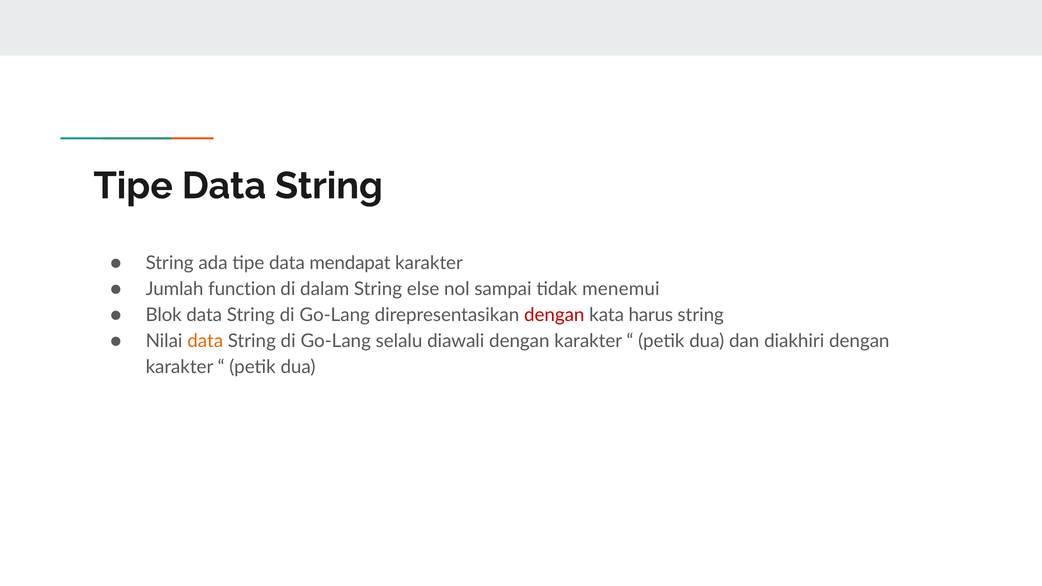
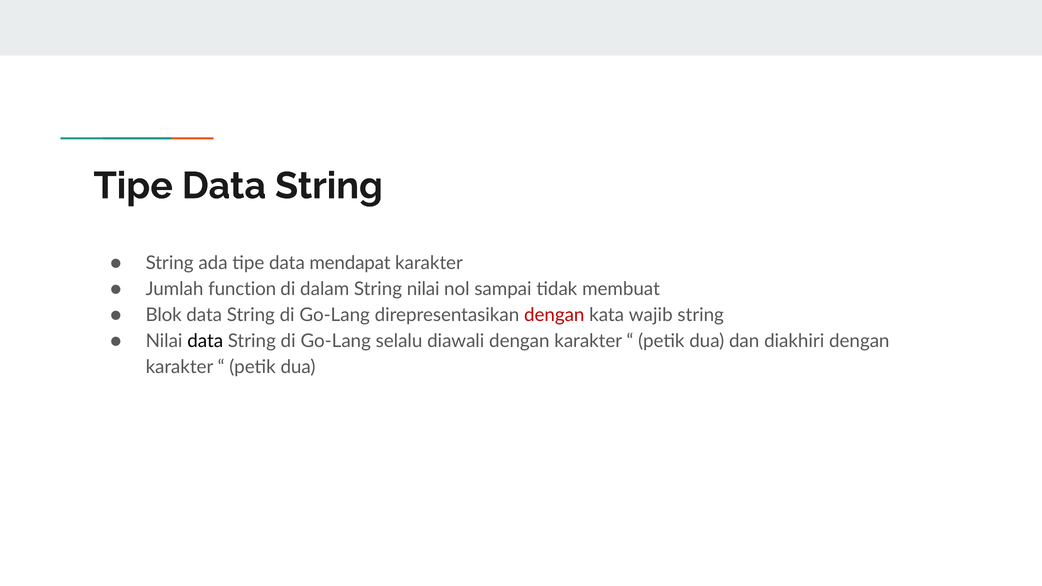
String else: else -> nilai (423, 289)
menemui: menemui -> membuat (621, 289)
harus: harus -> wajib (651, 315)
data colour: orange -> black (205, 341)
